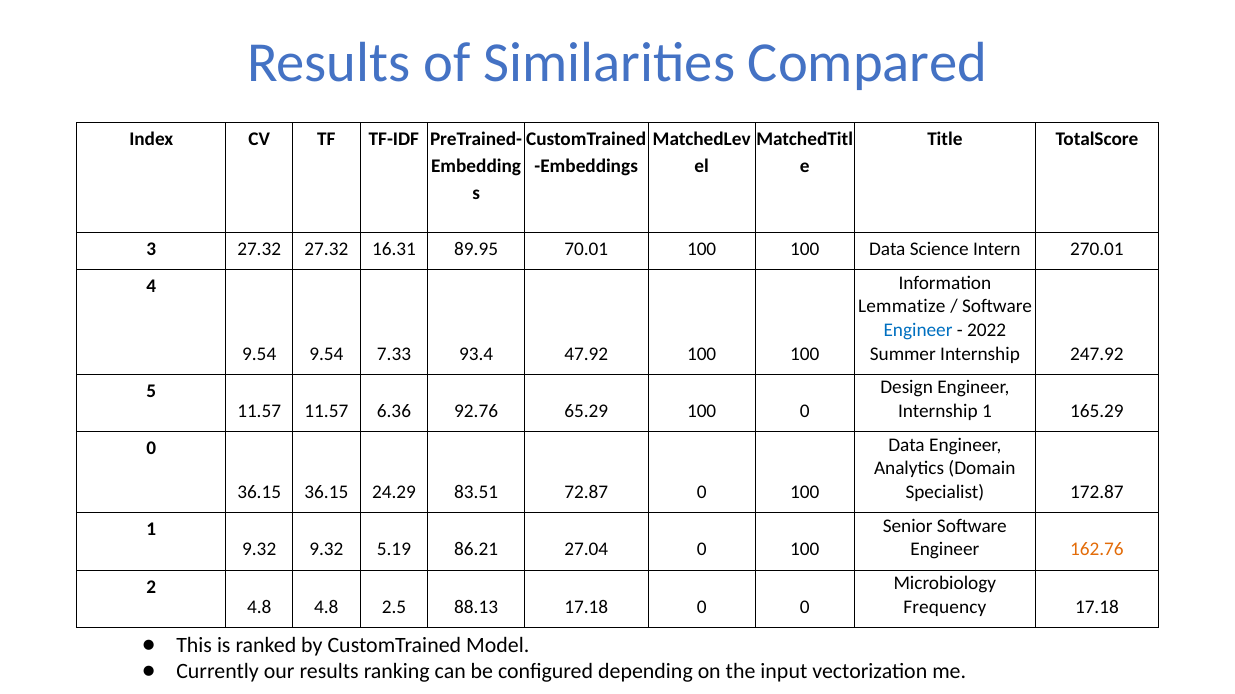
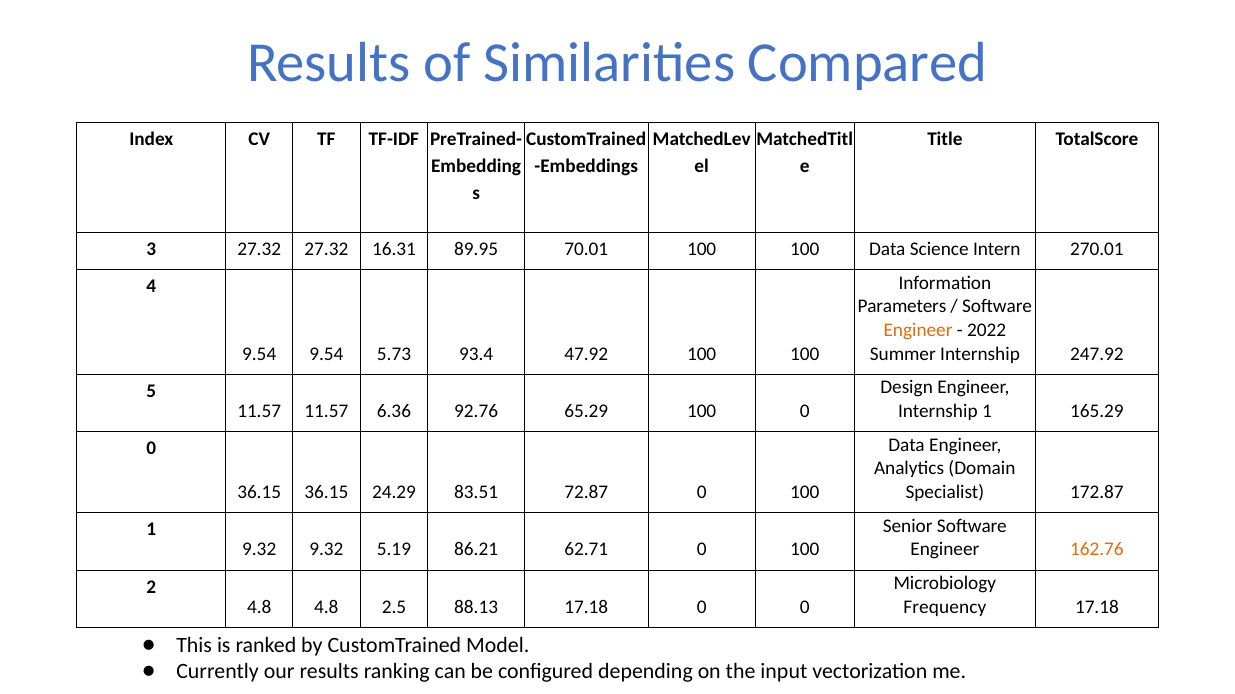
Lemmatize: Lemmatize -> Parameters (902, 307)
Engineer colour: blue -> orange (918, 330)
7.33: 7.33 -> 5.73 (394, 354)
27.04: 27.04 -> 62.71 (586, 550)
